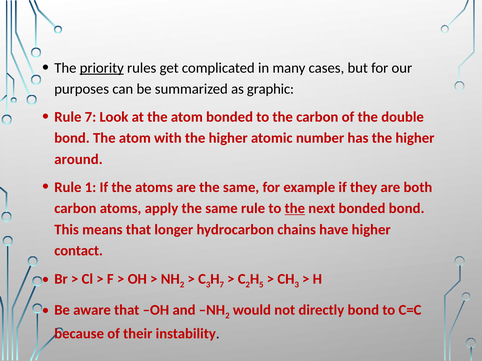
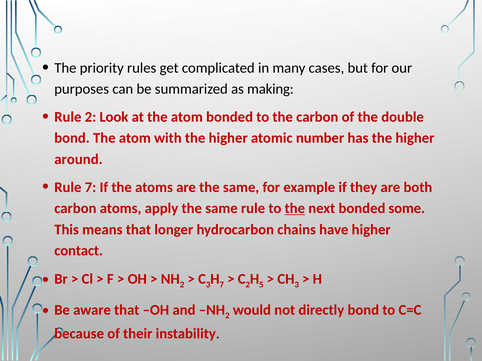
priority underline: present -> none (102, 68)
graphic: graphic -> making (270, 89)
Rule 7: 7 -> 2 (90, 117)
Rule 1: 1 -> 7 (90, 187)
bonded bond: bond -> some (407, 209)
